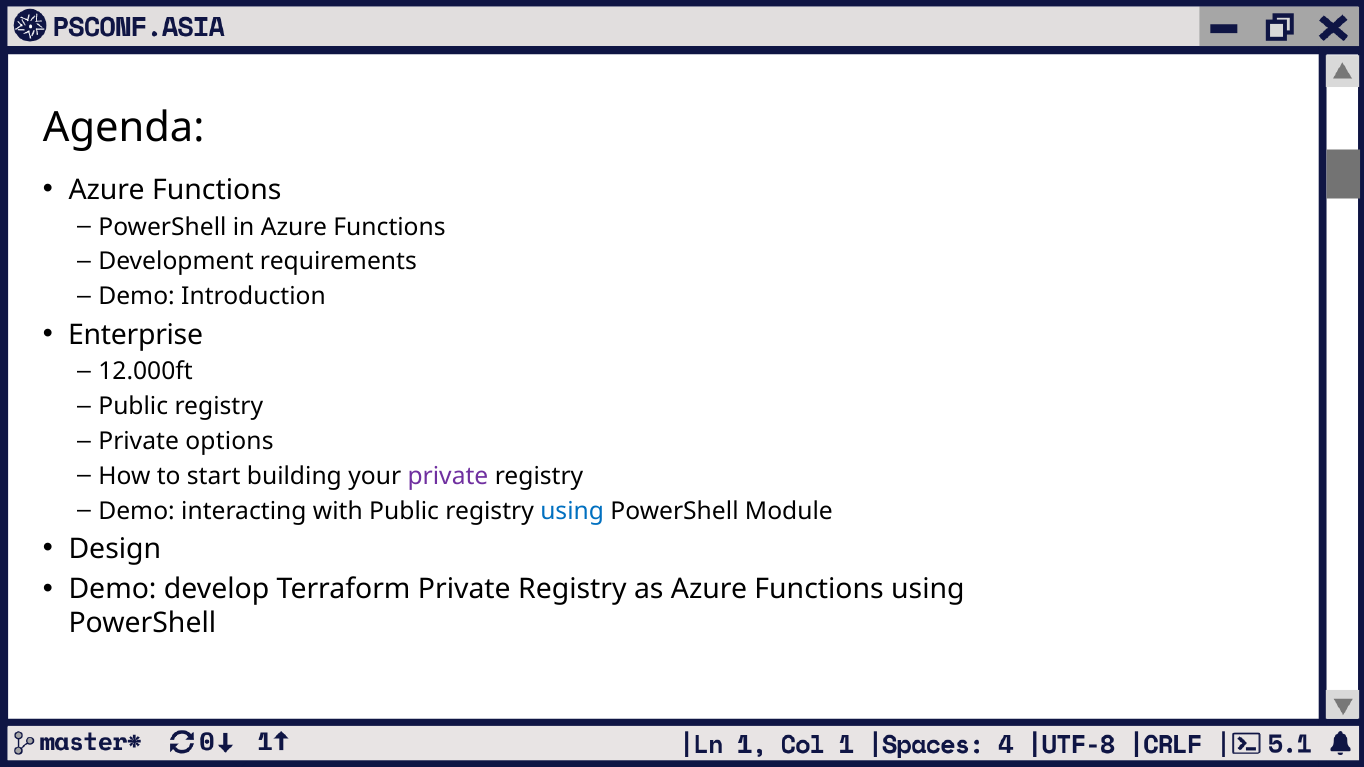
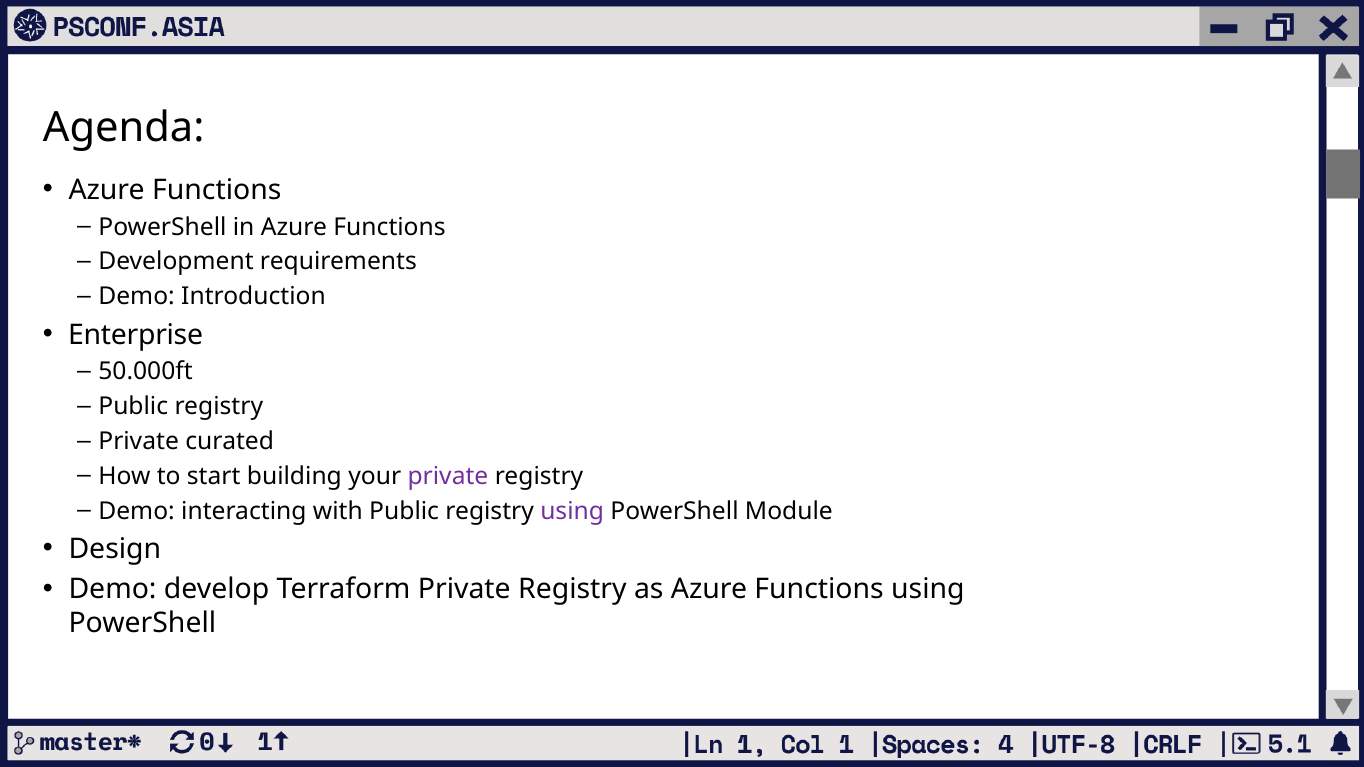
12.000ft: 12.000ft -> 50.000ft (146, 372)
options: options -> curated (230, 441)
using colour: blue -> purple (572, 511)
